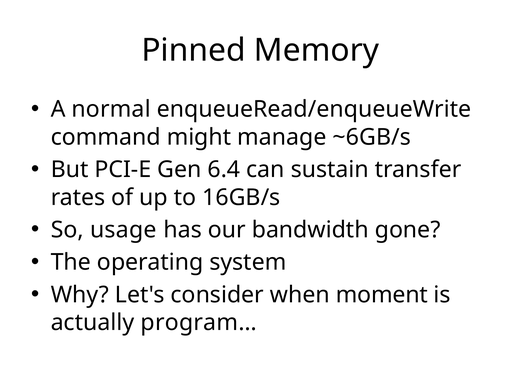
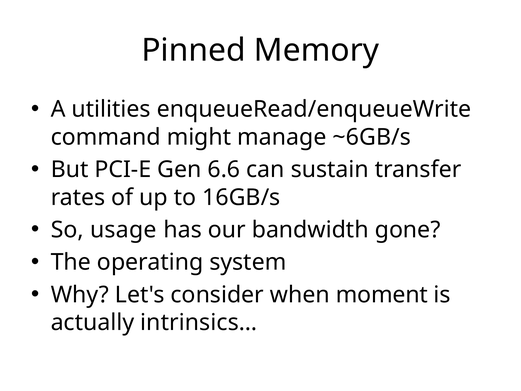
normal: normal -> utilities (111, 109)
6.4: 6.4 -> 6.6 (224, 169)
program…: program… -> intrinsics… (199, 322)
